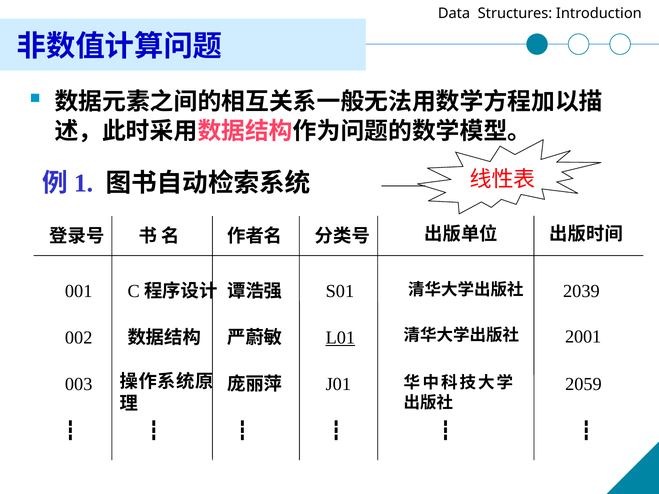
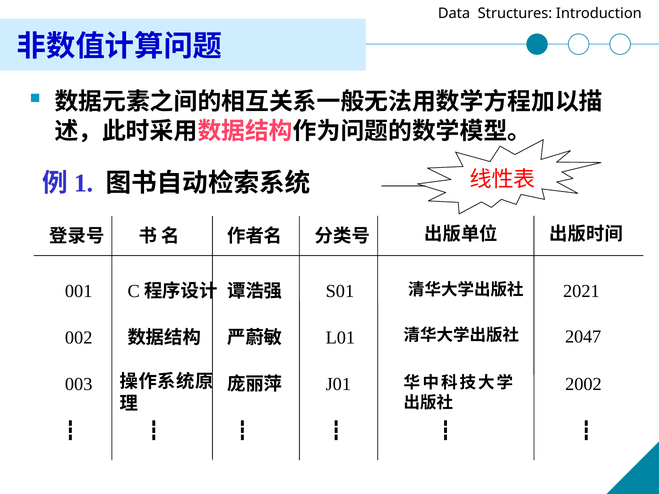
2039: 2039 -> 2021 (581, 291)
L01 underline: present -> none (340, 338)
2001: 2001 -> 2047 (583, 337)
2059: 2059 -> 2002 (583, 384)
